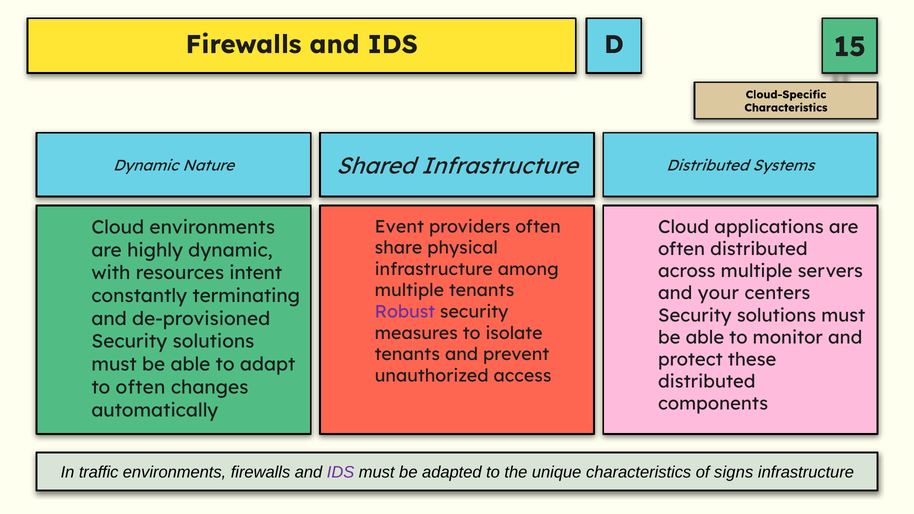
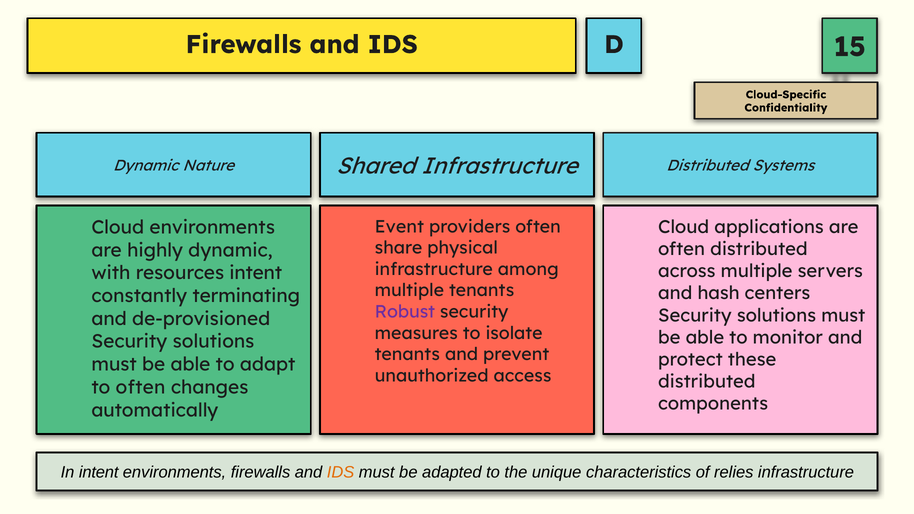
Characteristics: Characteristics -> Confidentiality (786, 108)
your: your -> hash (719, 293)
In traffic: traffic -> intent (99, 473)
IDS colour: purple -> orange (341, 473)
signs: signs -> relies (734, 473)
